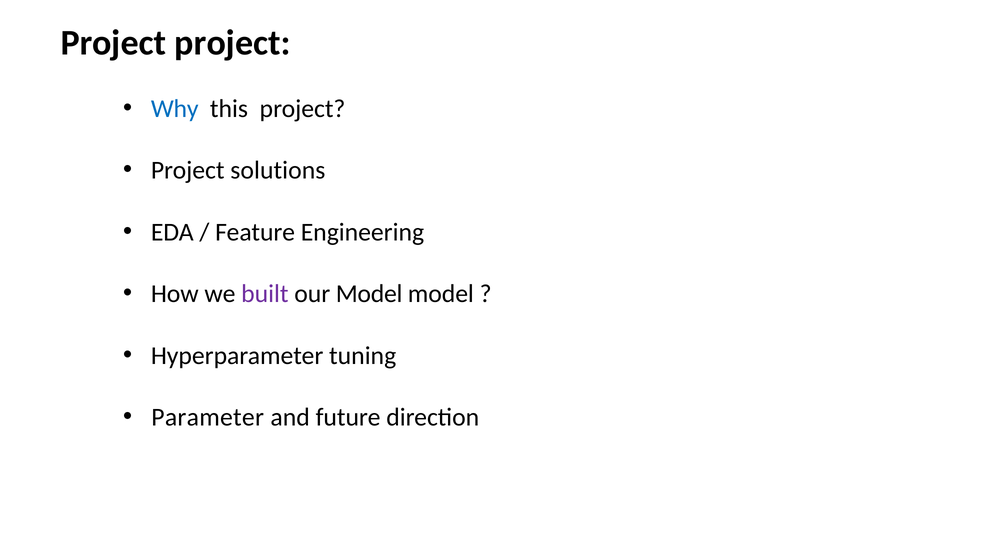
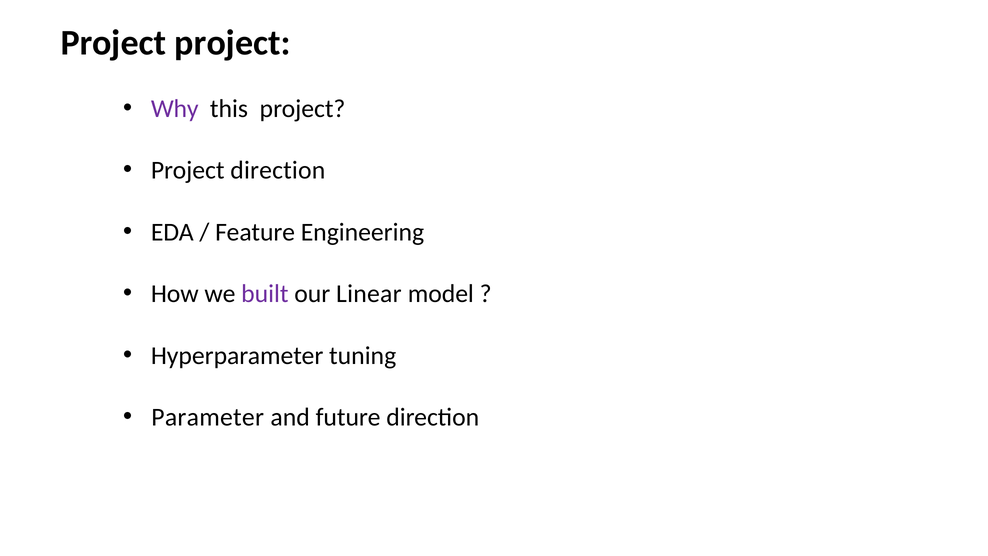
Why colour: blue -> purple (175, 109)
Project solutions: solutions -> direction (278, 170)
our Model: Model -> Linear (369, 294)
